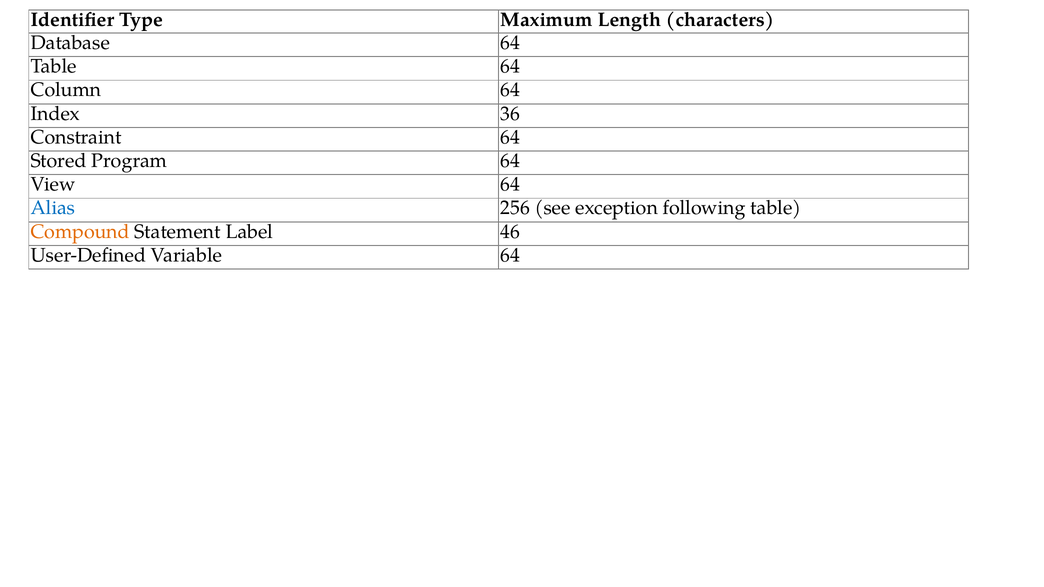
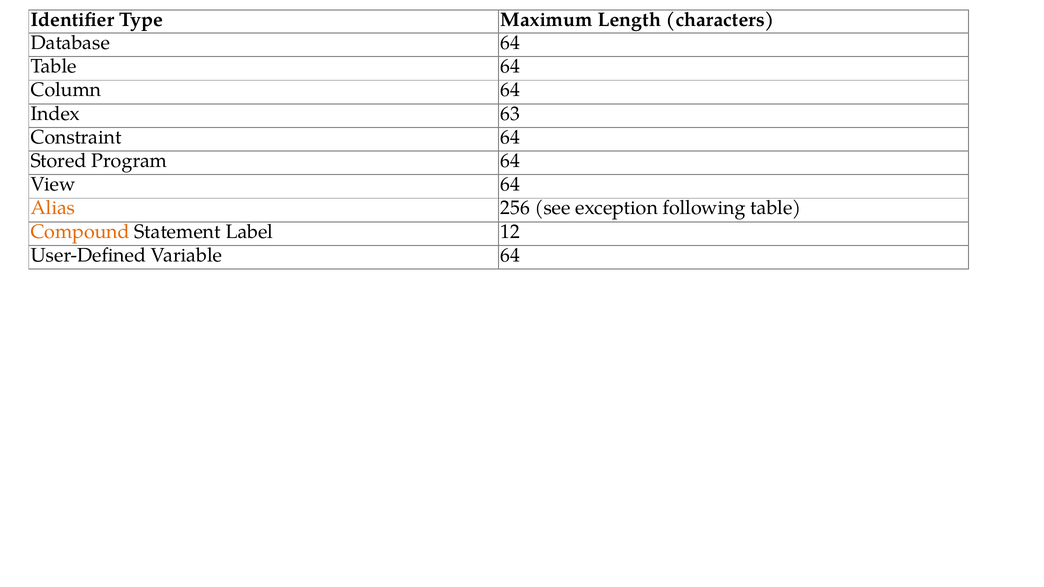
36: 36 -> 63 (510, 114)
Alias colour: blue -> orange (53, 208)
46: 46 -> 12 (510, 232)
